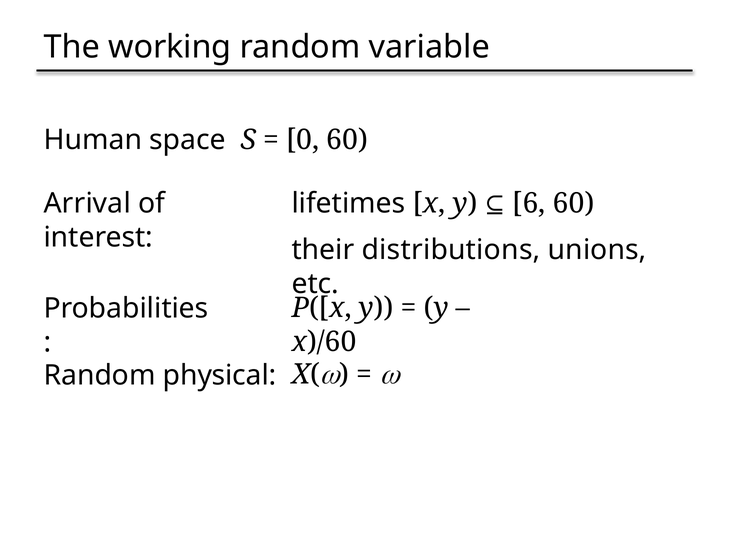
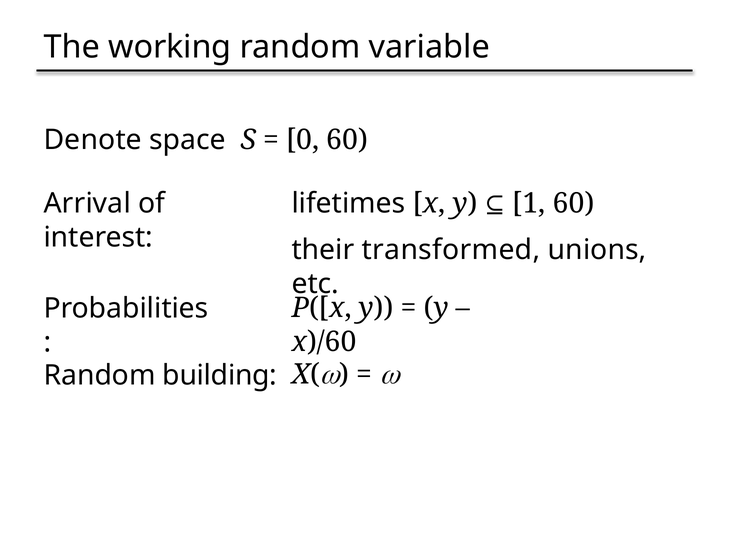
Human: Human -> Denote (93, 140)
6: 6 -> 1 (529, 203)
distributions: distributions -> transformed (451, 250)
physical: physical -> building (220, 375)
